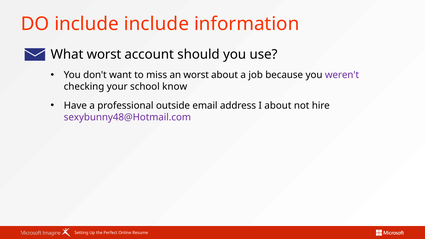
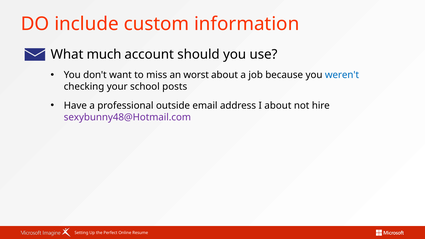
include include: include -> custom (156, 24)
What worst: worst -> much (104, 54)
weren't colour: purple -> blue (342, 75)
know: know -> posts (175, 87)
